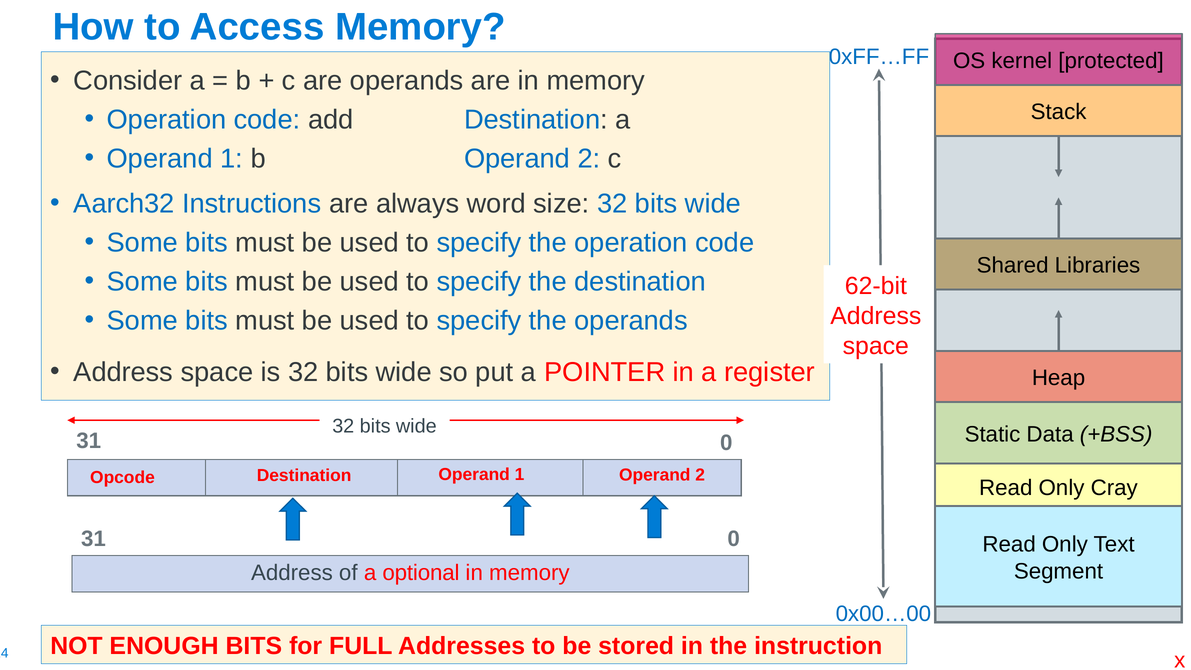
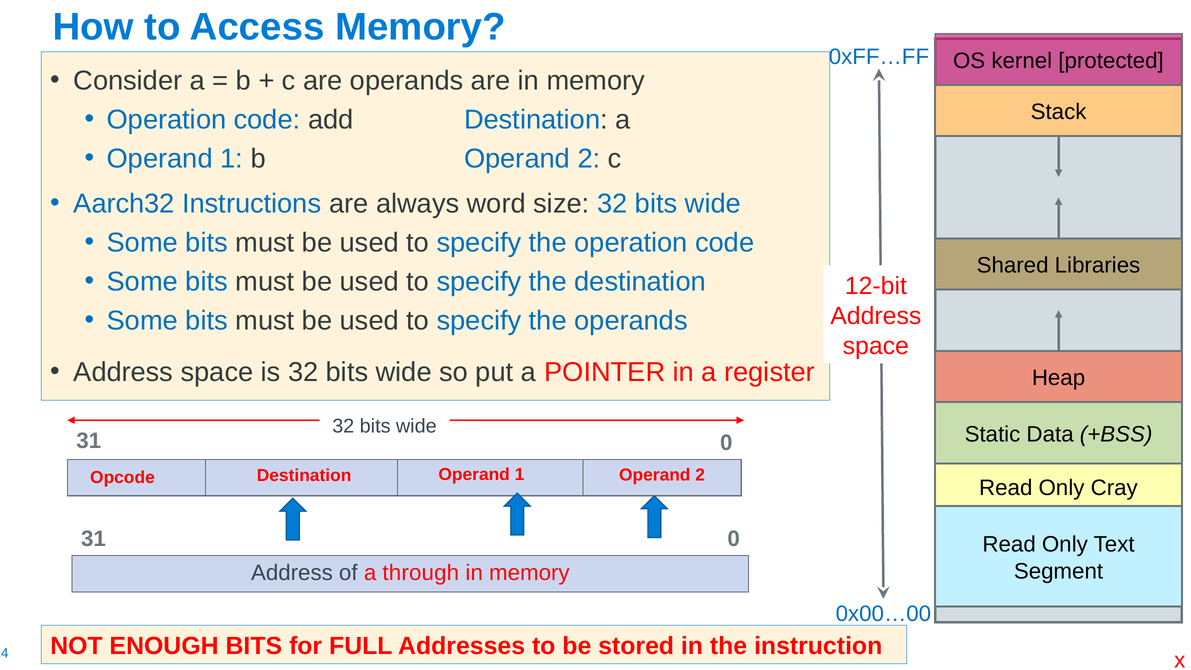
62-bit: 62-bit -> 12-bit (876, 286)
optional: optional -> through (421, 573)
